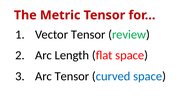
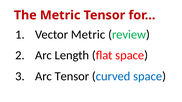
Vector Tensor: Tensor -> Metric (88, 35)
